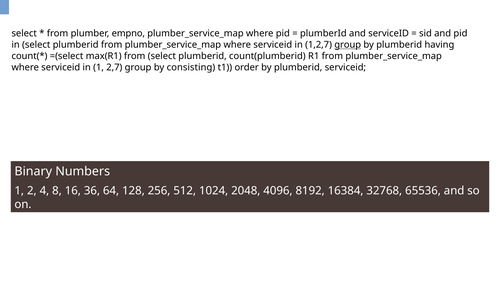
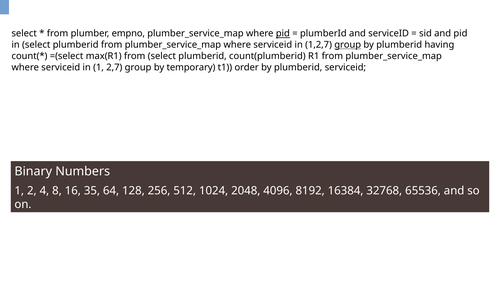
pid underline: none -> present (283, 34)
consisting: consisting -> temporary (191, 67)
36: 36 -> 35 (92, 191)
